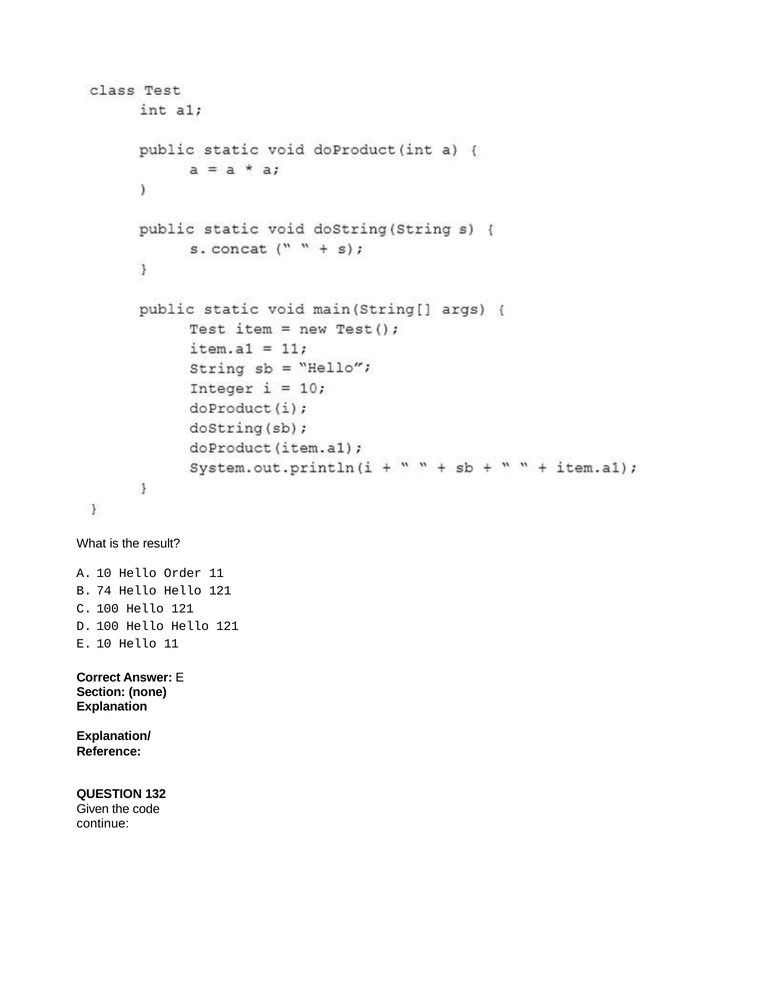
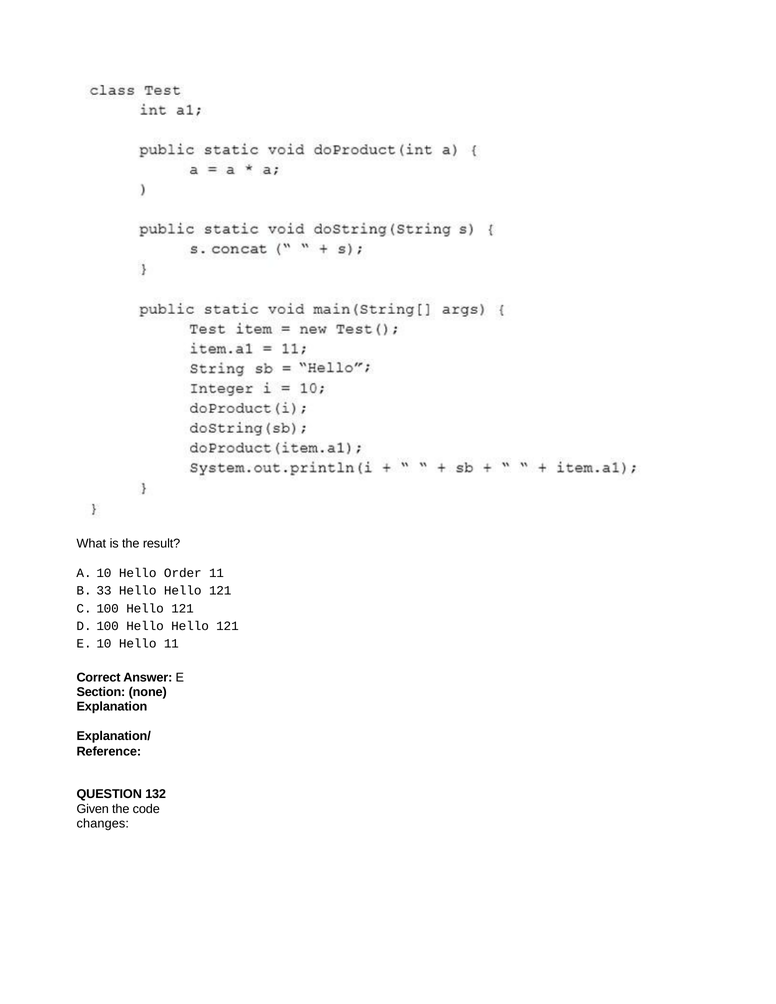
74: 74 -> 33 (104, 591)
continue: continue -> changes (103, 824)
